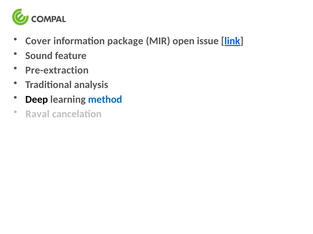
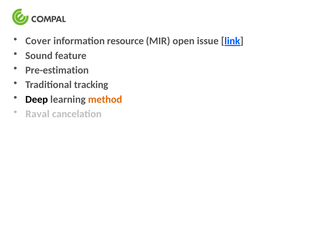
package: package -> resource (125, 41)
Pre-extraction: Pre-extraction -> Pre-estimation (57, 70)
analysis: analysis -> tracking (91, 85)
method colour: blue -> orange (105, 100)
